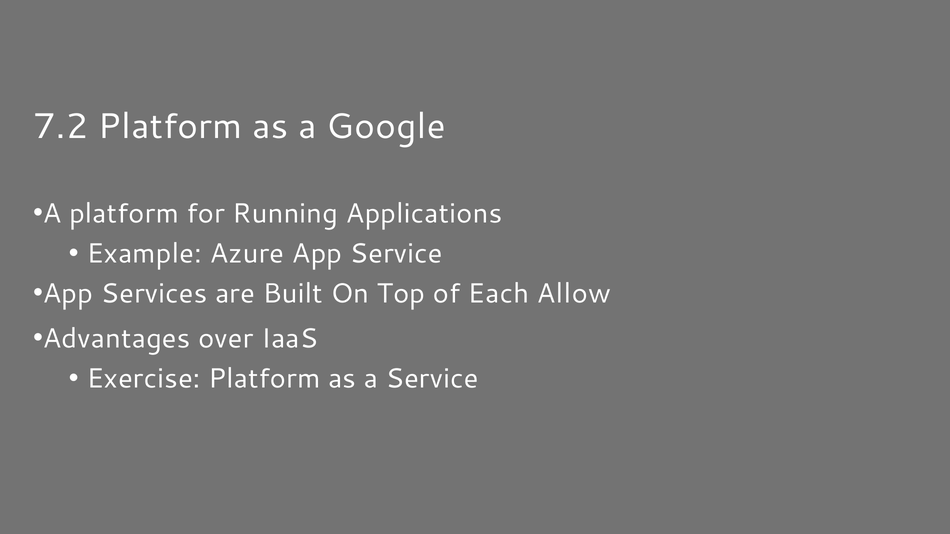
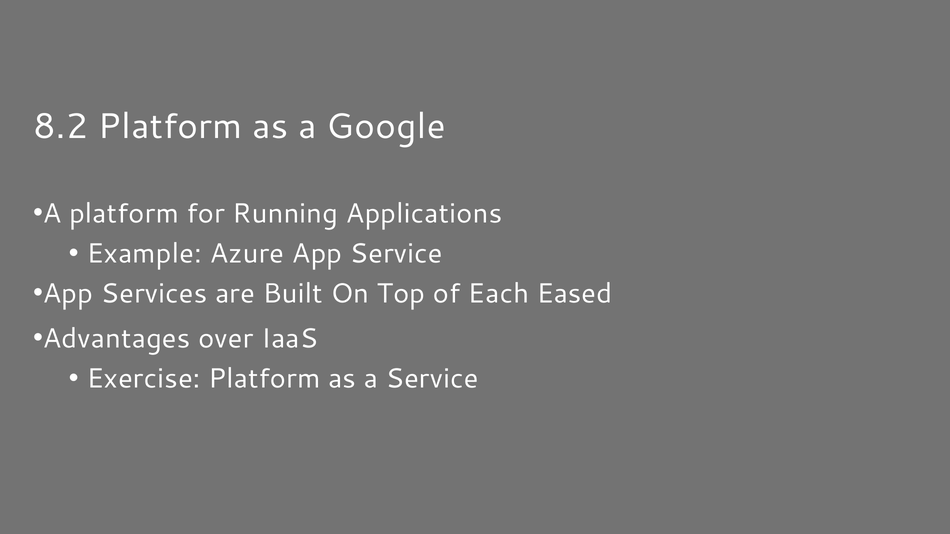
7.2: 7.2 -> 8.2 (61, 127)
Allow: Allow -> Eased (574, 294)
